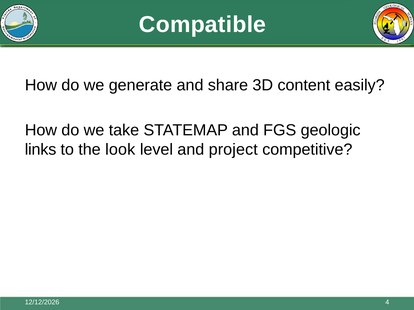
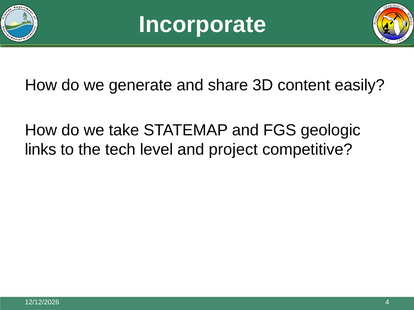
Compatible: Compatible -> Incorporate (203, 25)
look: look -> tech (120, 150)
